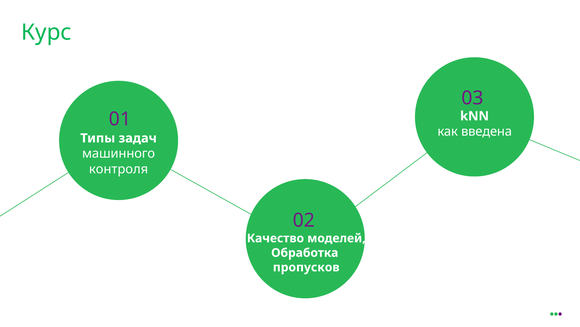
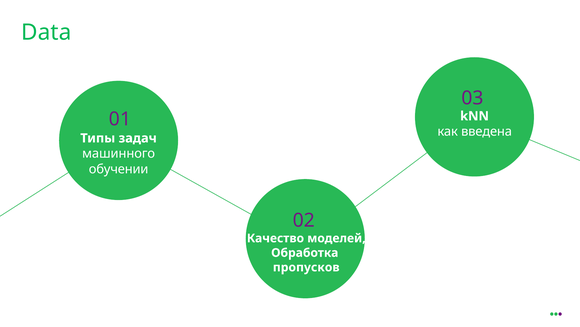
Курс: Курс -> Data (46, 32)
контроля: контроля -> обучении (119, 169)
